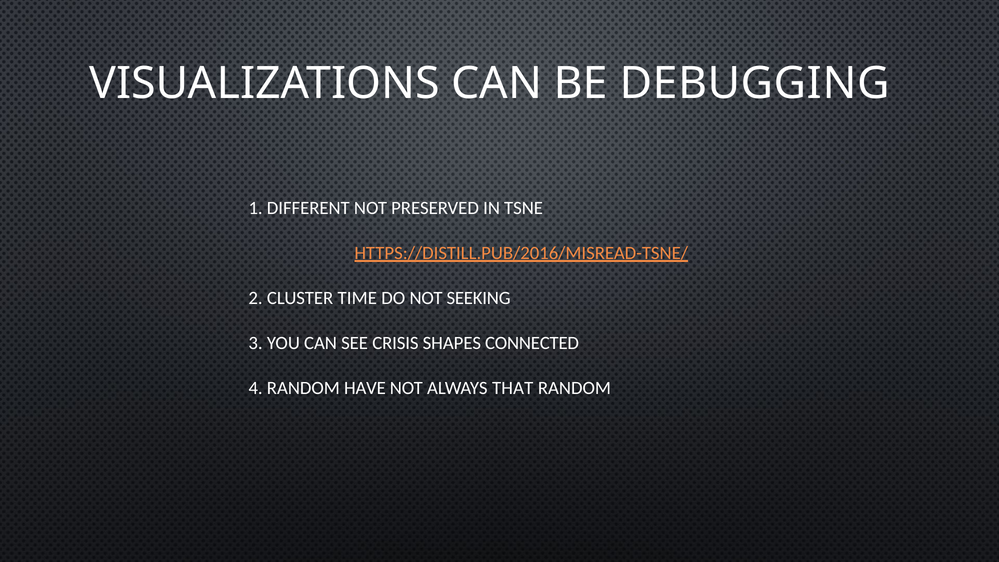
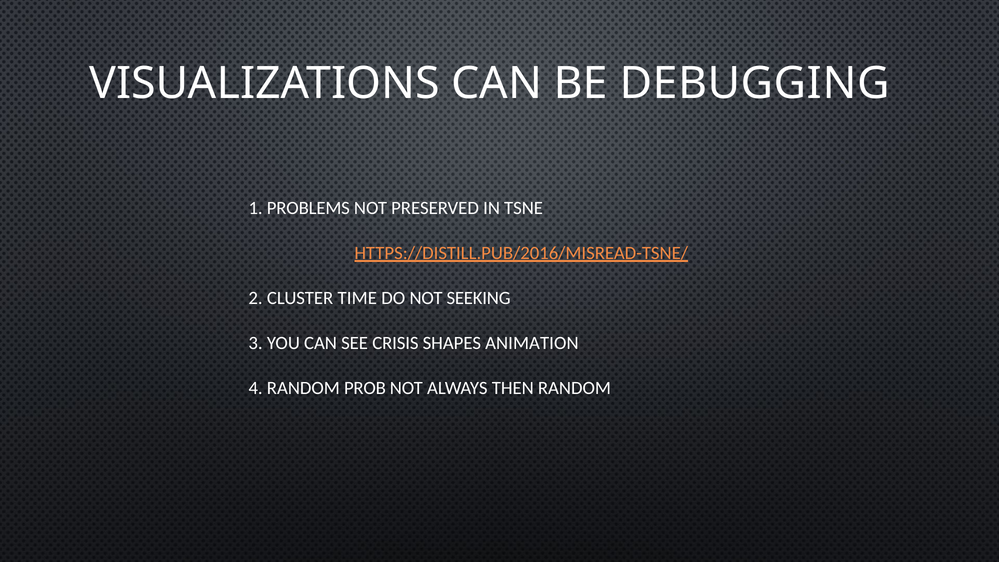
DIFFERENT: DIFFERENT -> PROBLEMS (308, 208)
CONNECTED: CONNECTED -> ANIMATION (532, 343)
HAVE: HAVE -> PROB (365, 388)
THAT: THAT -> THEN (513, 388)
